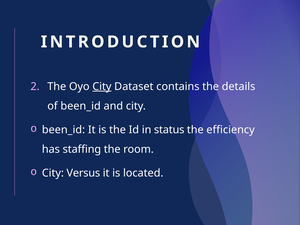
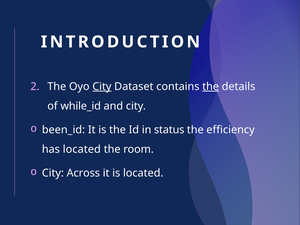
the underline: none -> present (211, 86)
of been_id: been_id -> while_id (81, 106)
has staffing: staffing -> located (82, 149)
Versus: Versus -> Across (83, 173)
